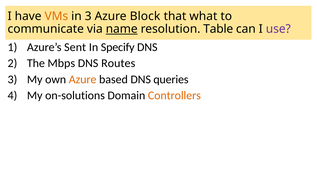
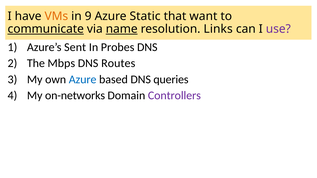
in 3: 3 -> 9 (88, 16)
Block: Block -> Static (145, 16)
what: what -> want (203, 16)
communicate underline: none -> present (46, 29)
Table: Table -> Links (218, 29)
Specify: Specify -> Probes (118, 47)
Azure colour: orange -> blue (83, 80)
on-solutions: on-solutions -> on-networks (75, 96)
Controllers colour: orange -> purple (174, 96)
